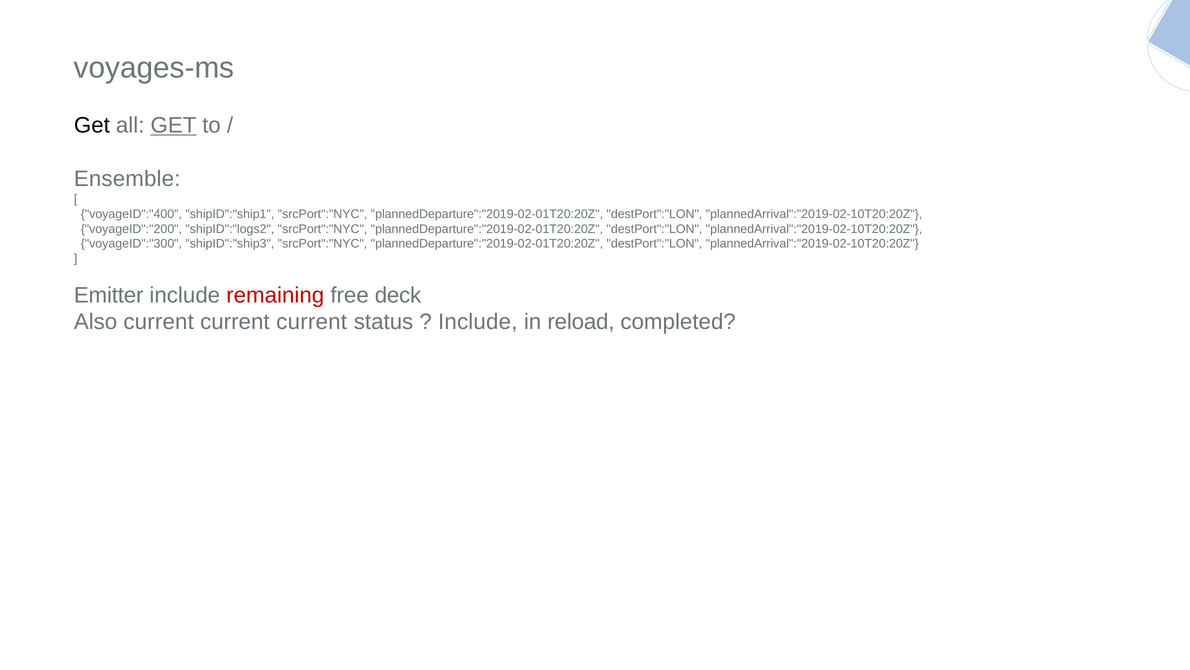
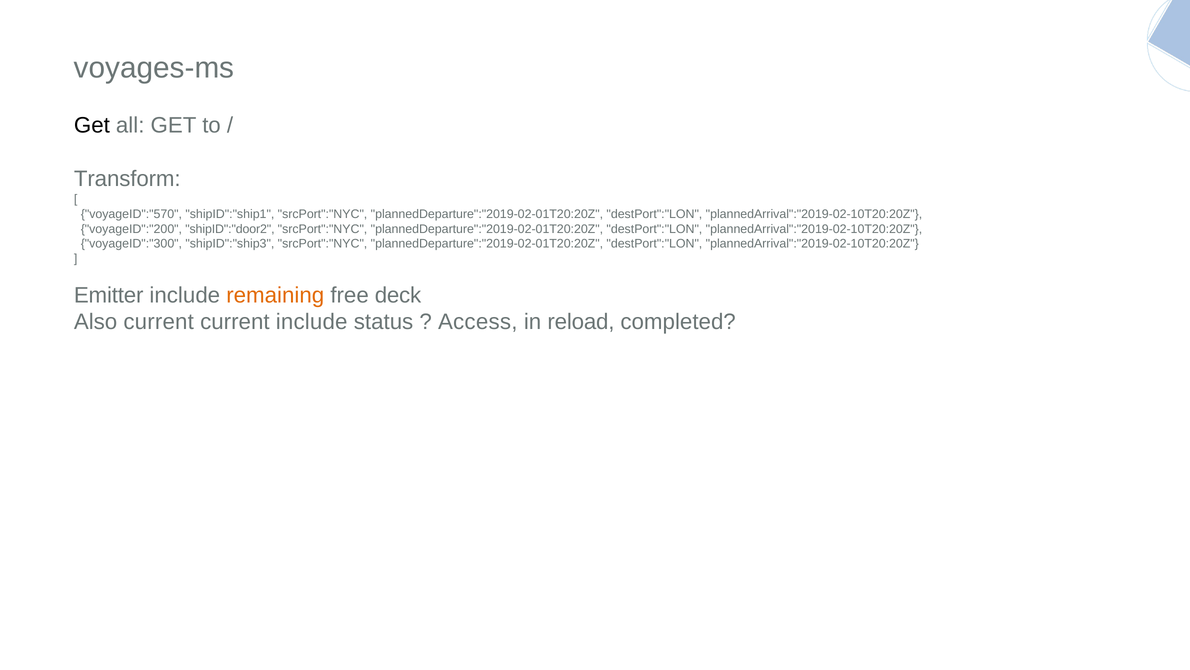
GET underline: present -> none (173, 125)
Ensemble: Ensemble -> Transform (127, 179)
voyageID":"400: voyageID":"400 -> voyageID":"570 (131, 214)
shipID":"logs2: shipID":"logs2 -> shipID":"door2 (230, 229)
remaining colour: red -> orange (275, 295)
current: current -> include (312, 322)
Include: Include -> Access (478, 322)
